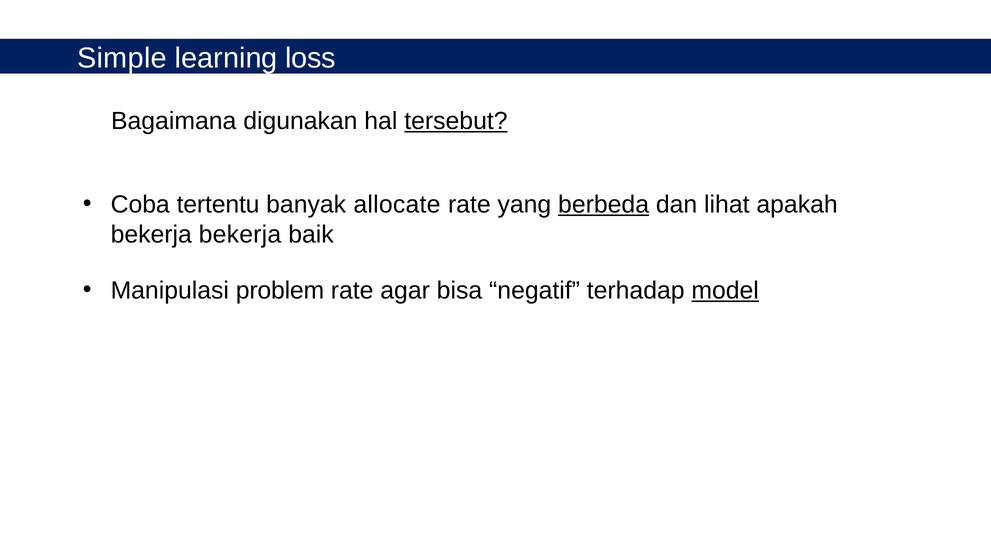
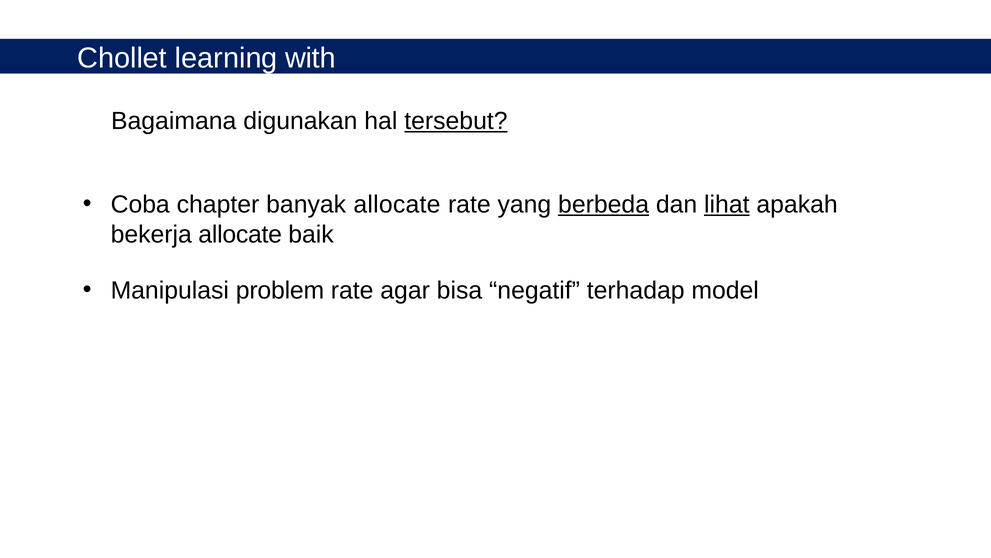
Simple: Simple -> Chollet (122, 58)
loss: loss -> with (311, 58)
tertentu: tertentu -> chapter (218, 204)
lihat underline: none -> present (727, 204)
bekerja bekerja: bekerja -> allocate (240, 234)
model underline: present -> none (725, 290)
